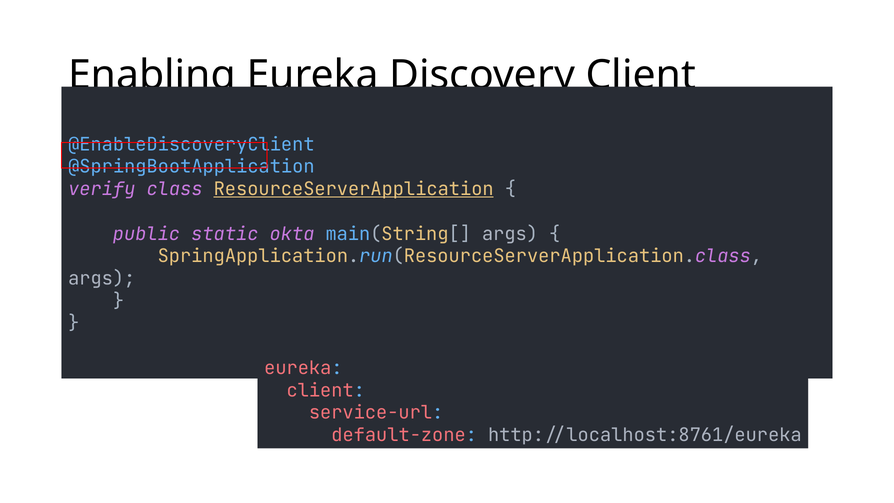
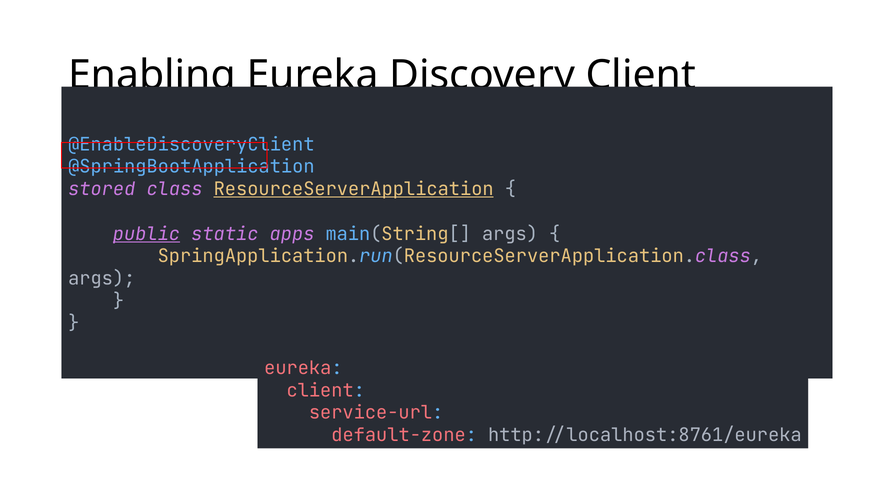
verify: verify -> stored (102, 189)
public underline: none -> present (146, 234)
okta: okta -> apps (292, 234)
